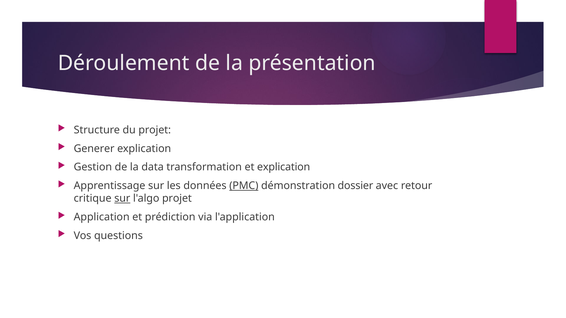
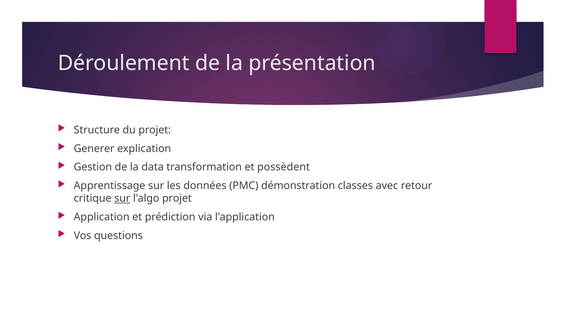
et explication: explication -> possèdent (284, 167)
PMC underline: present -> none (244, 186)
dossier: dossier -> classes (355, 186)
